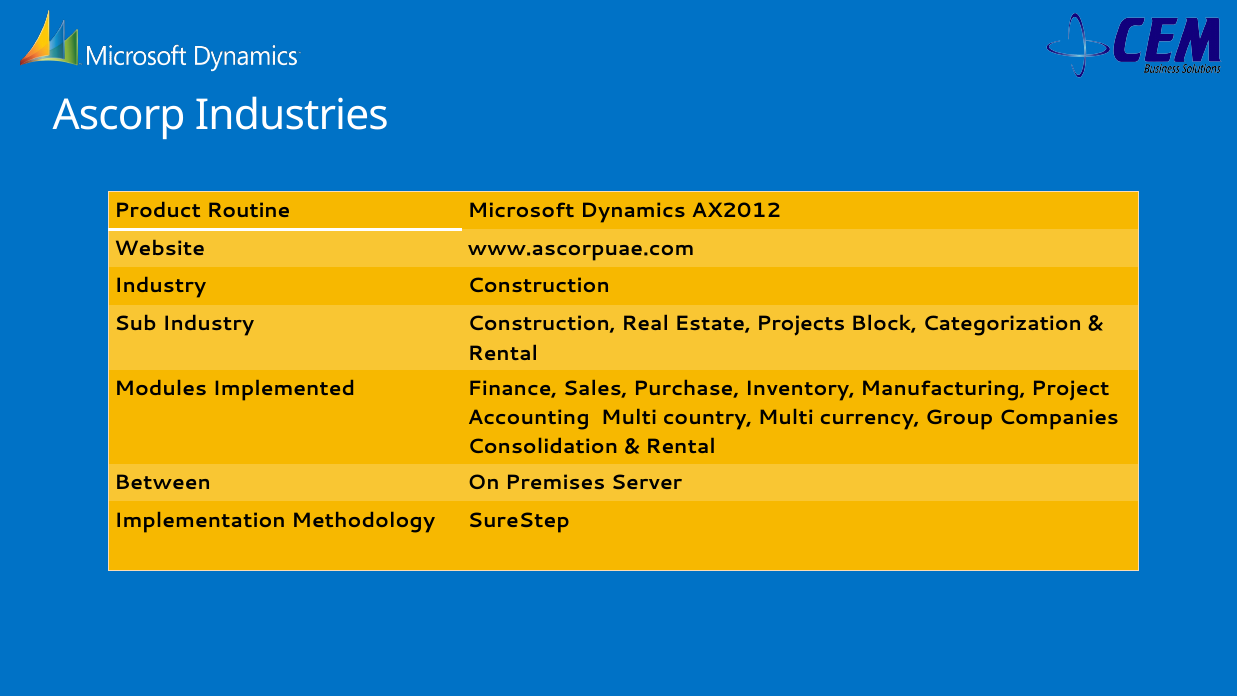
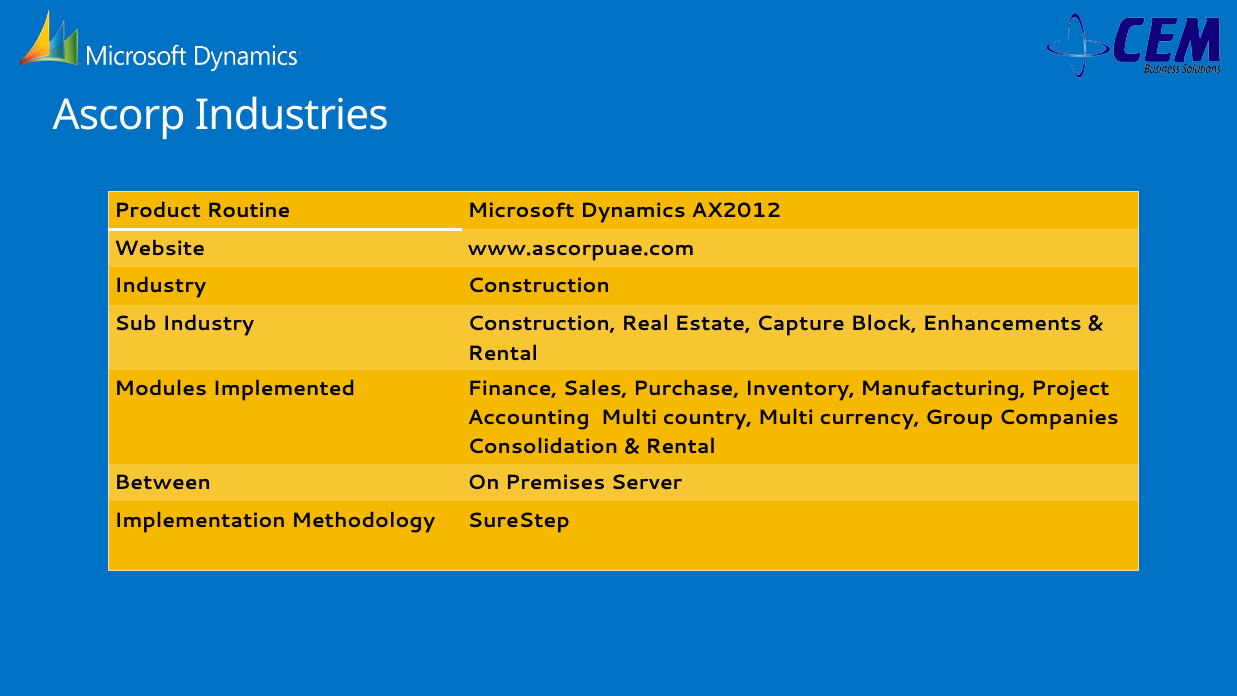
Projects: Projects -> Capture (801, 324)
Categorization: Categorization -> Enhancements (1002, 324)
